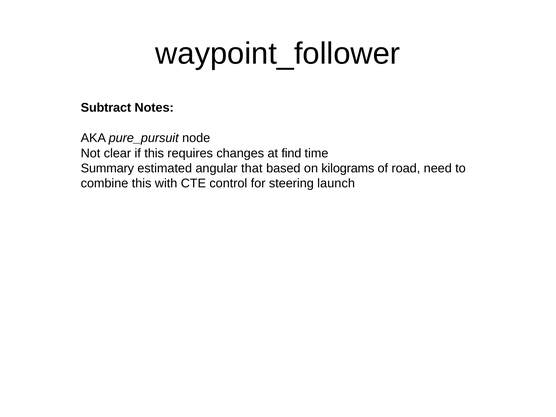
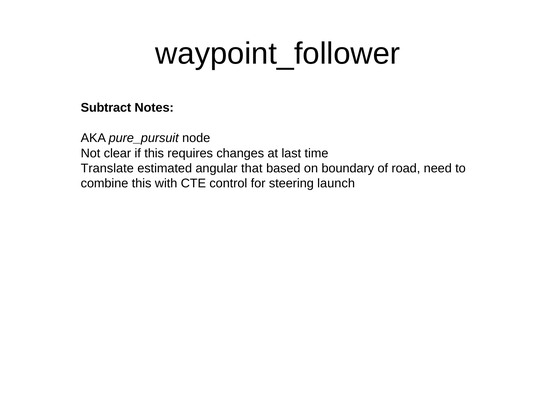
find: find -> last (291, 153)
Summary: Summary -> Translate (107, 168)
kilograms: kilograms -> boundary (348, 168)
